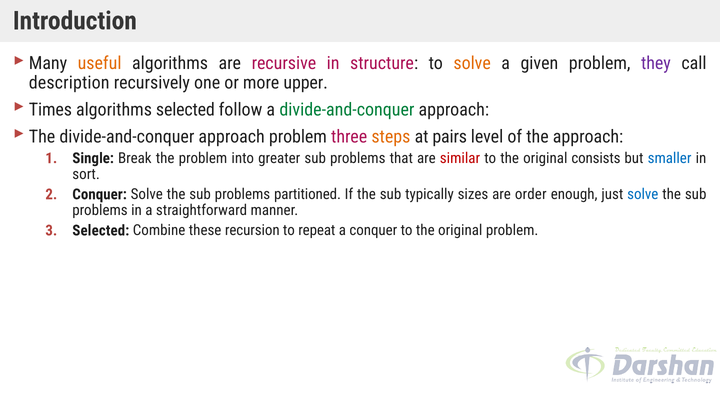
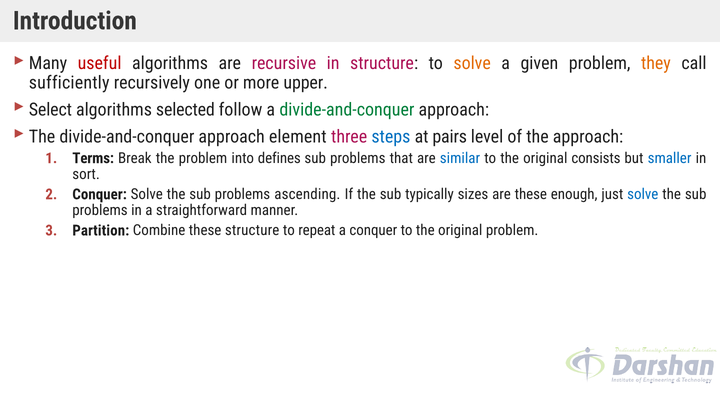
useful colour: orange -> red (100, 63)
they colour: purple -> orange (656, 63)
description: description -> sufficiently (69, 83)
Times: Times -> Select (50, 110)
approach problem: problem -> element (298, 137)
steps colour: orange -> blue (391, 137)
Single: Single -> Terms (93, 158)
greater: greater -> defines (279, 158)
similar colour: red -> blue (460, 158)
partitioned: partitioned -> ascending (307, 194)
are order: order -> these (531, 194)
Selected: Selected -> Partition (101, 230)
these recursion: recursion -> structure (252, 230)
